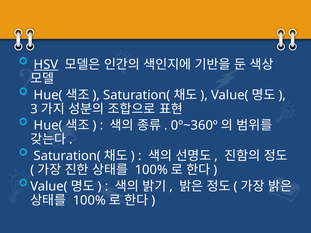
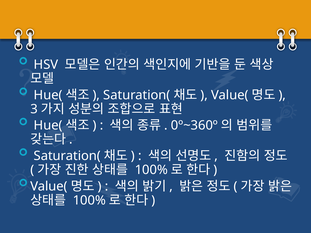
HSV underline: present -> none (46, 65)
